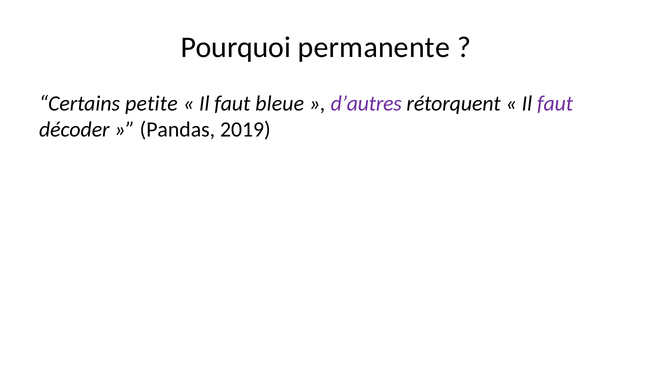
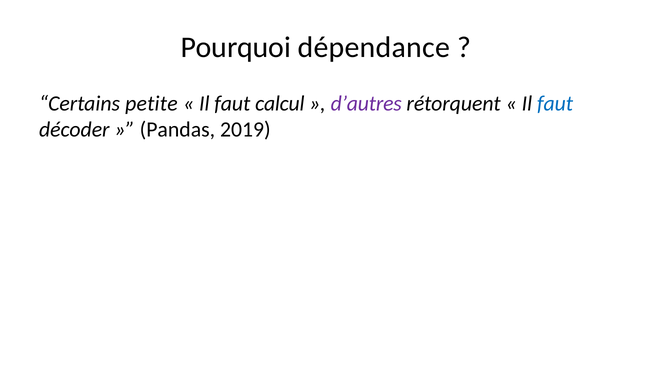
permanente: permanente -> dépendance (374, 47)
bleue: bleue -> calcul (280, 103)
faut colour: purple -> blue (555, 103)
